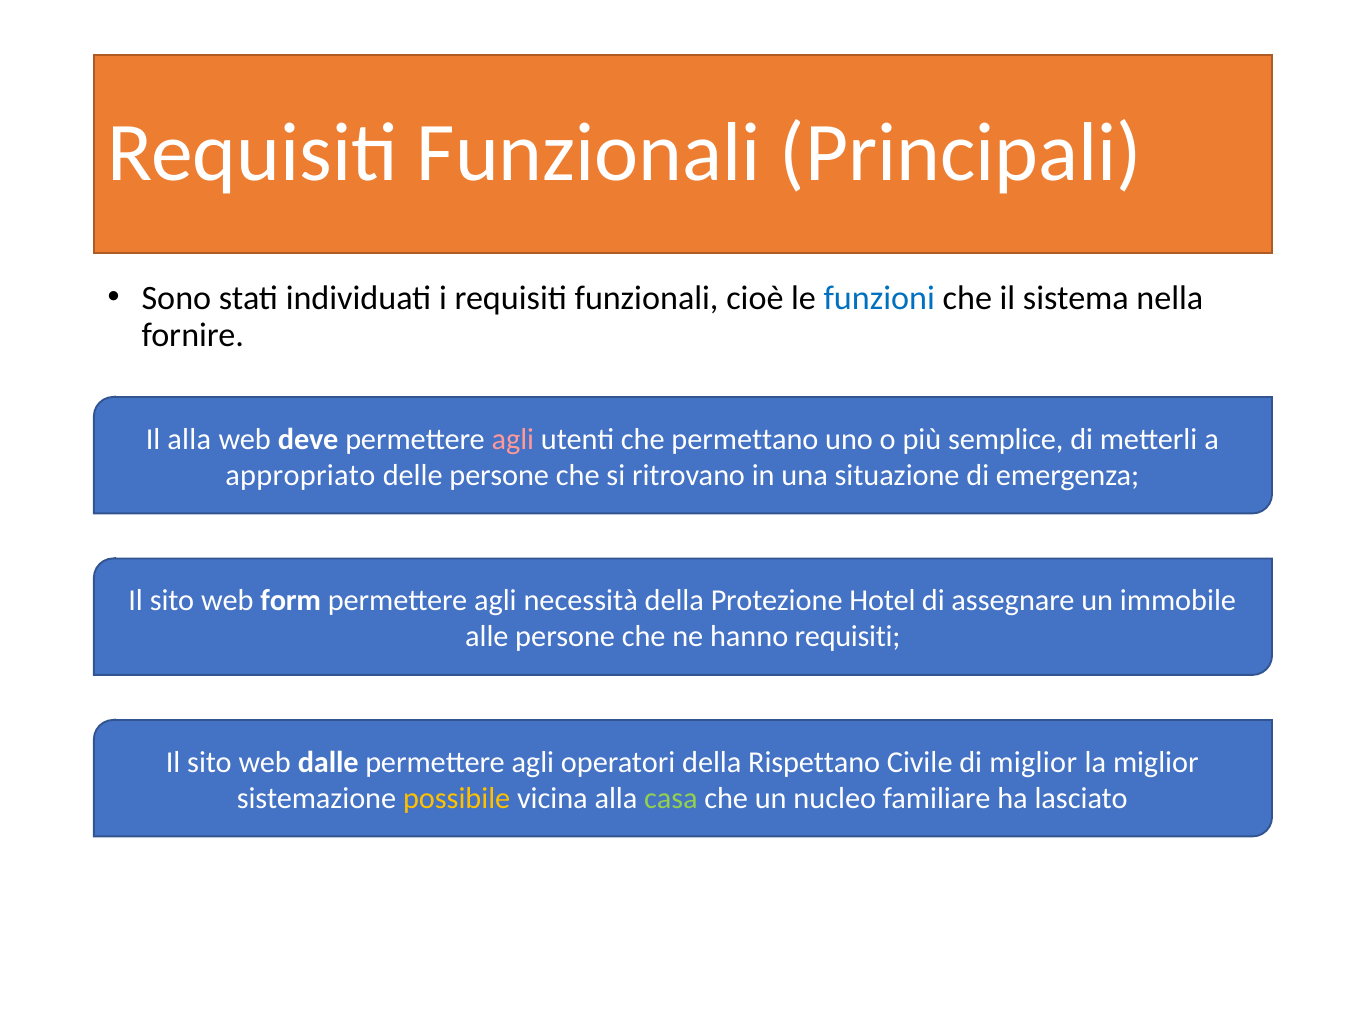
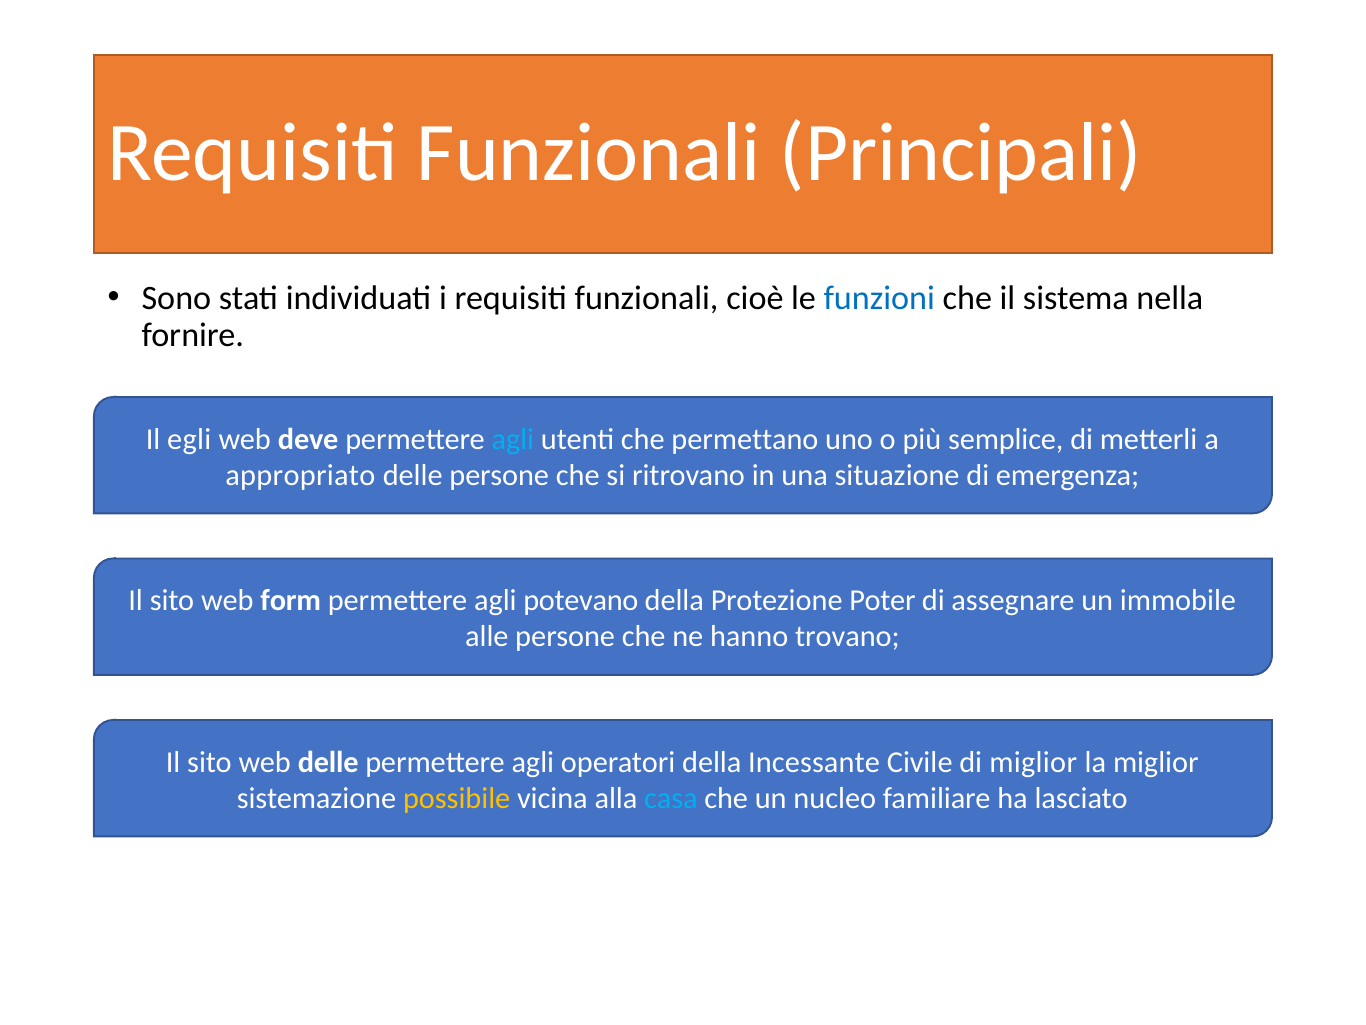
Il alla: alla -> egli (189, 439)
agli colour: pink -> light blue (513, 439)
necessità: necessità -> potevano (581, 600)
Hotel: Hotel -> Poter (882, 600)
hanno requisiti: requisiti -> trovano (847, 637)
web dalle: dalle -> delle (328, 762)
Rispettano: Rispettano -> Incessante (814, 762)
casa colour: light green -> light blue (671, 798)
